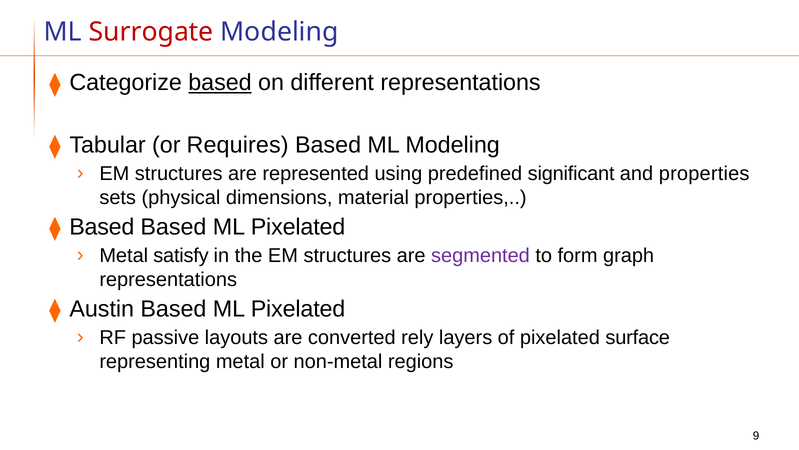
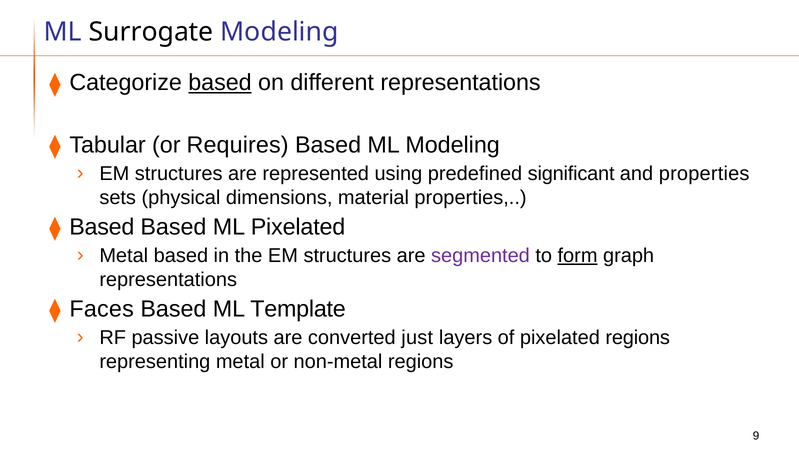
Surrogate colour: red -> black (151, 32)
Metal satisfy: satisfy -> based (181, 255)
form underline: none -> present (578, 255)
Austin: Austin -> Faces (102, 308)
Pixelated: Pixelated -> Template (298, 308)
rely: rely -> just (417, 337)
pixelated surface: surface -> regions (638, 337)
